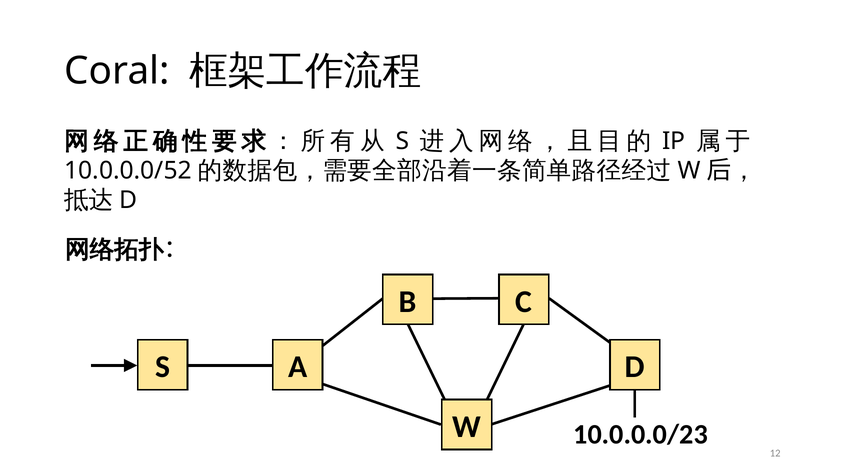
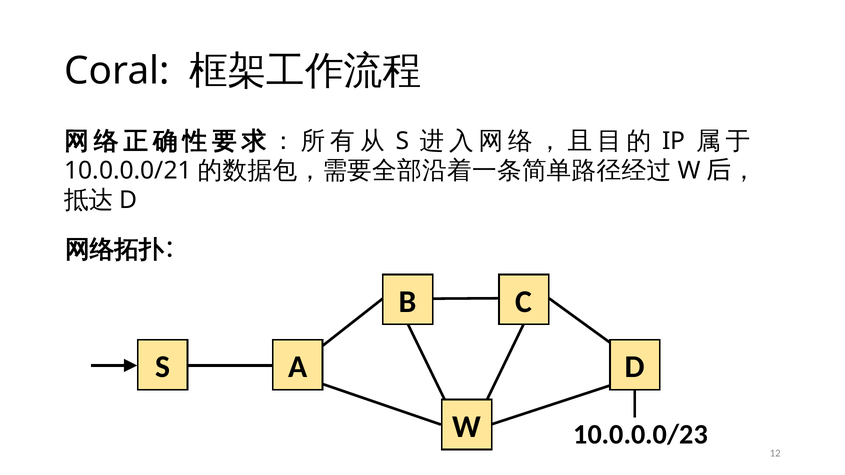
10.0.0.0/52: 10.0.0.0/52 -> 10.0.0.0/21 (128, 171)
